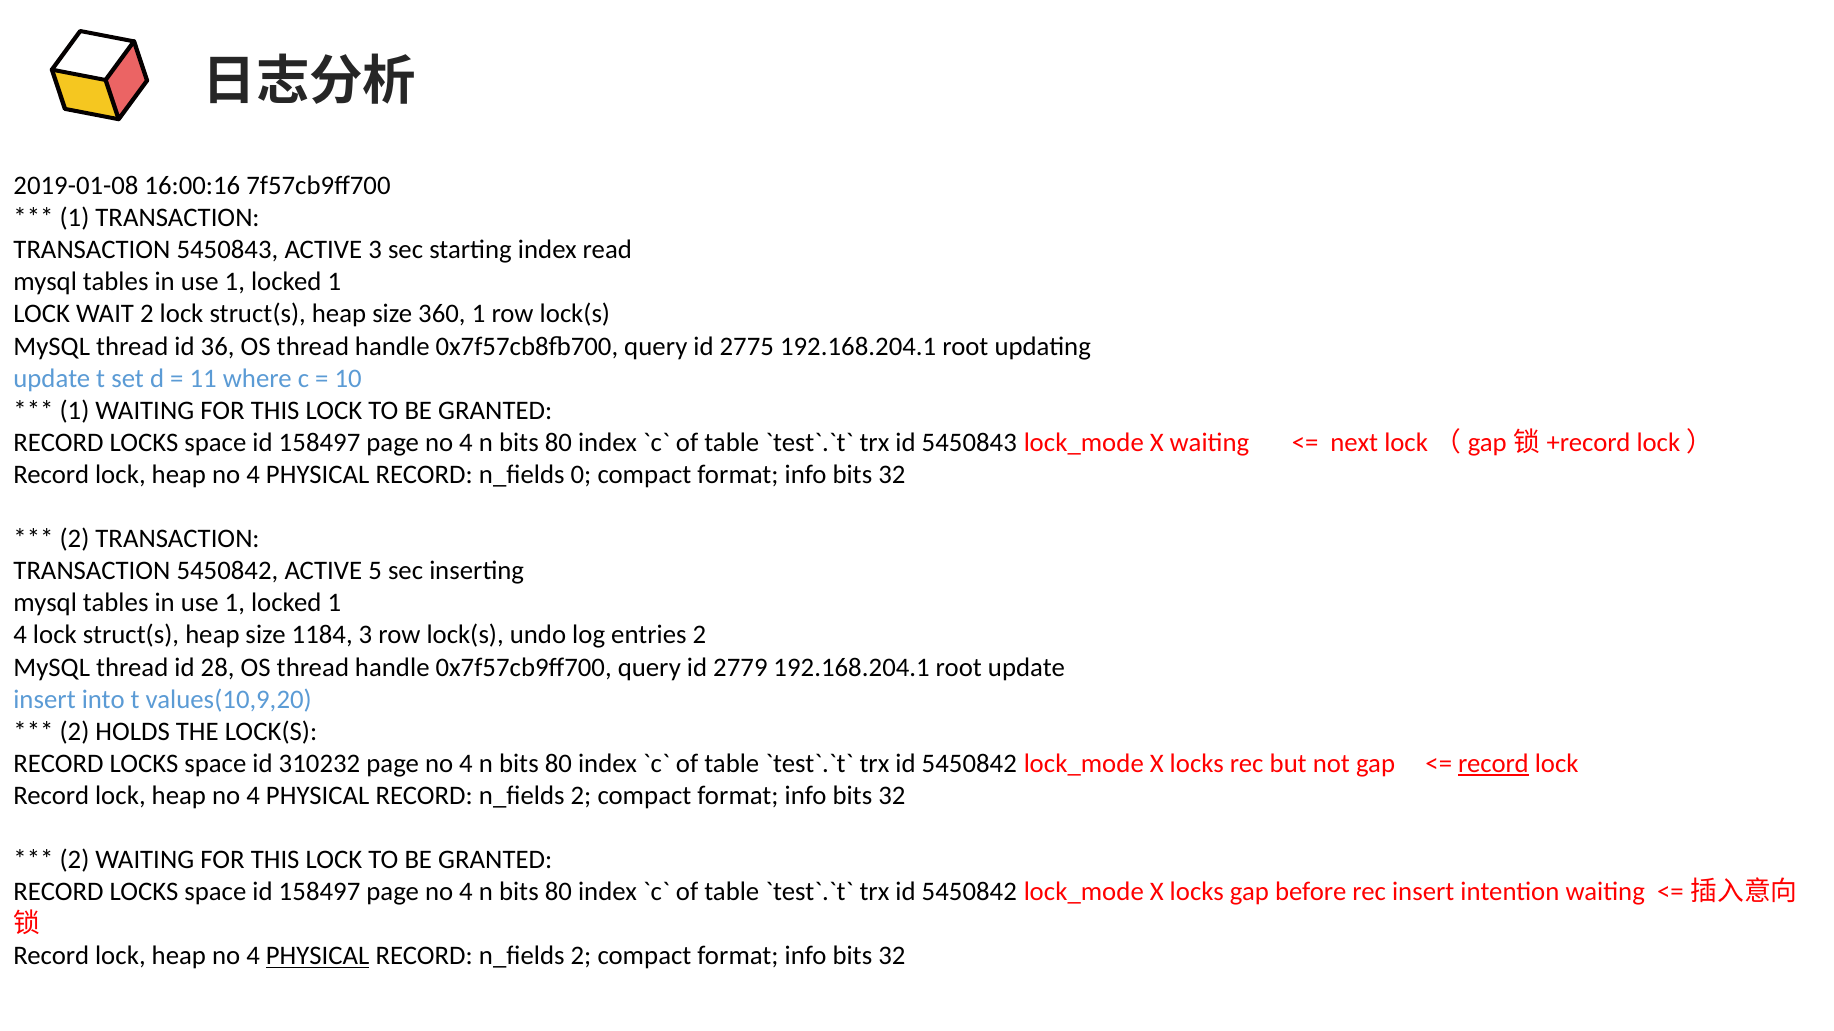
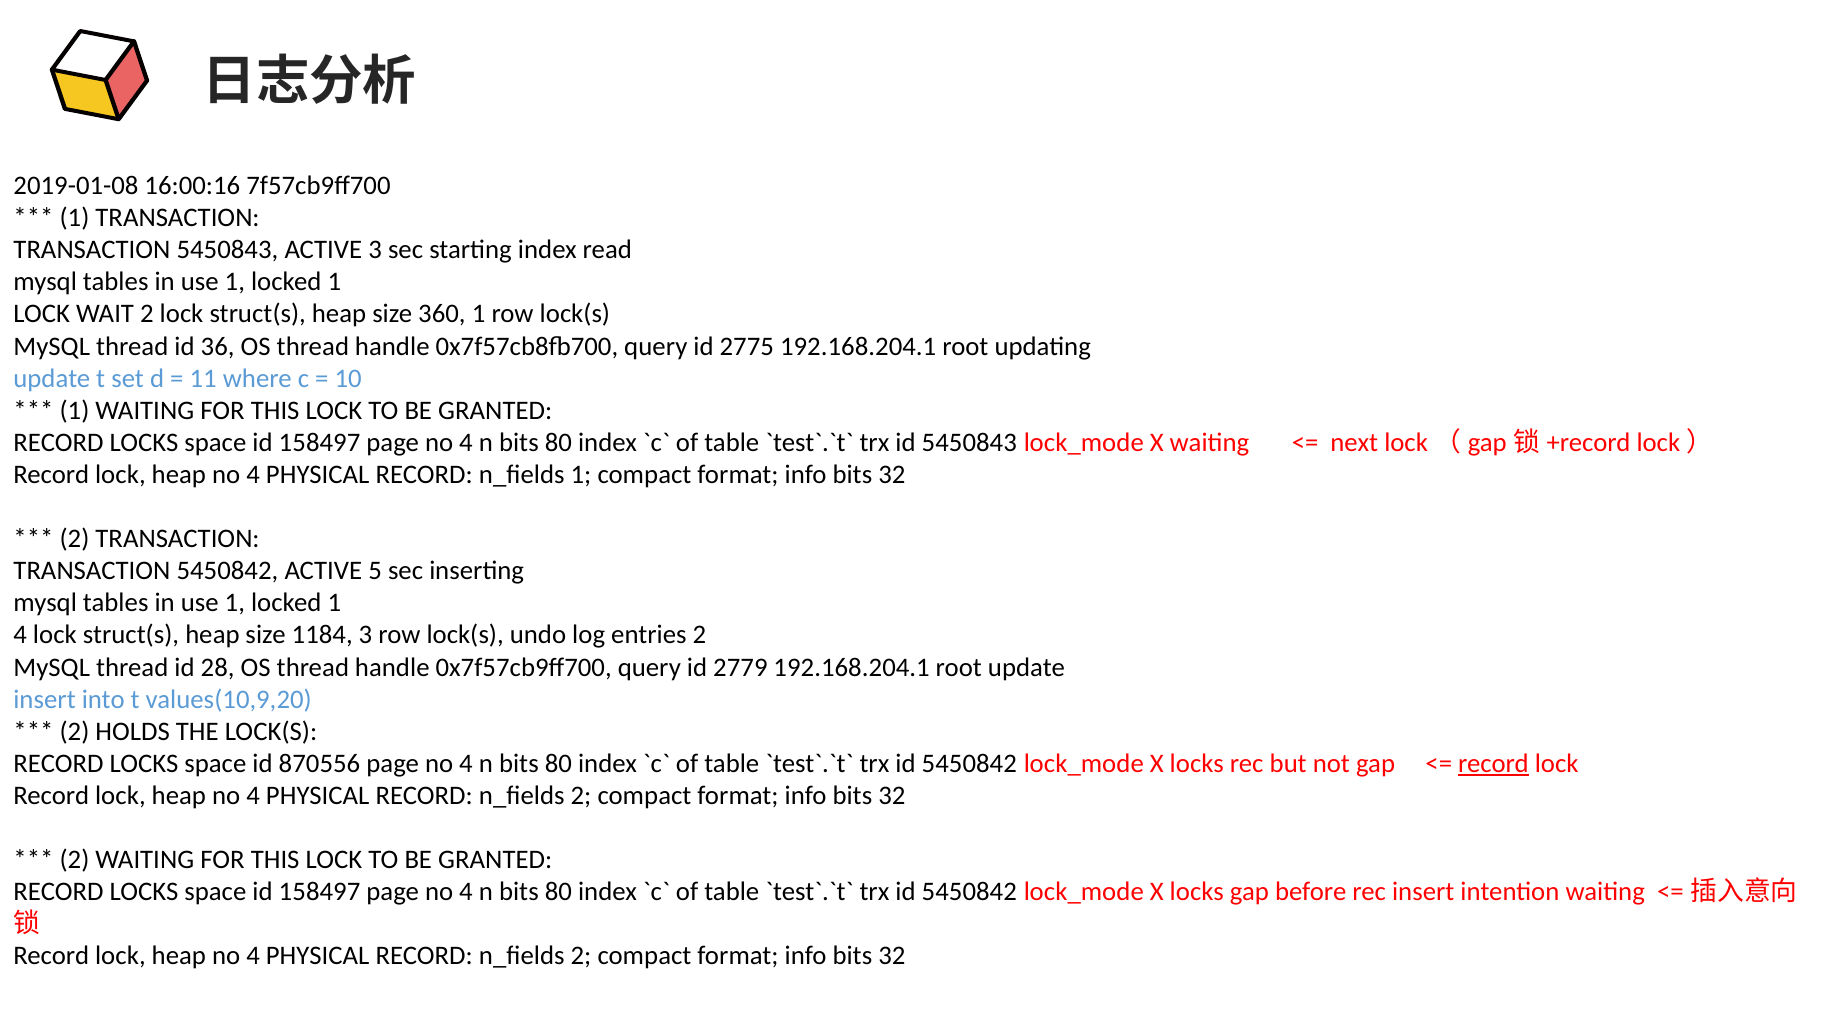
n_fields 0: 0 -> 1 (581, 475)
310232: 310232 -> 870556 (320, 764)
PHYSICAL underline: present -> none (318, 957)
